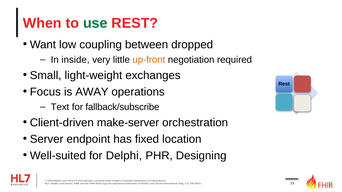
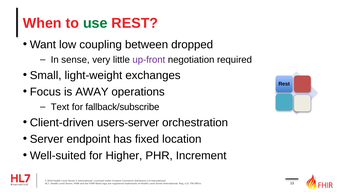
inside: inside -> sense (75, 60)
up-front colour: orange -> purple (149, 60)
make-server: make-server -> users-server (128, 123)
Delphi: Delphi -> Higher (124, 156)
Designing: Designing -> Increment (201, 156)
